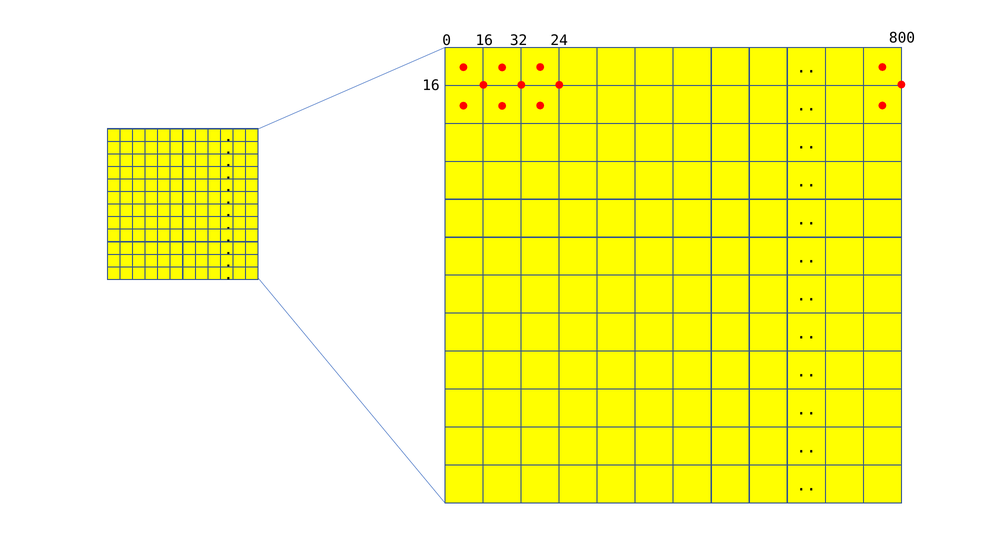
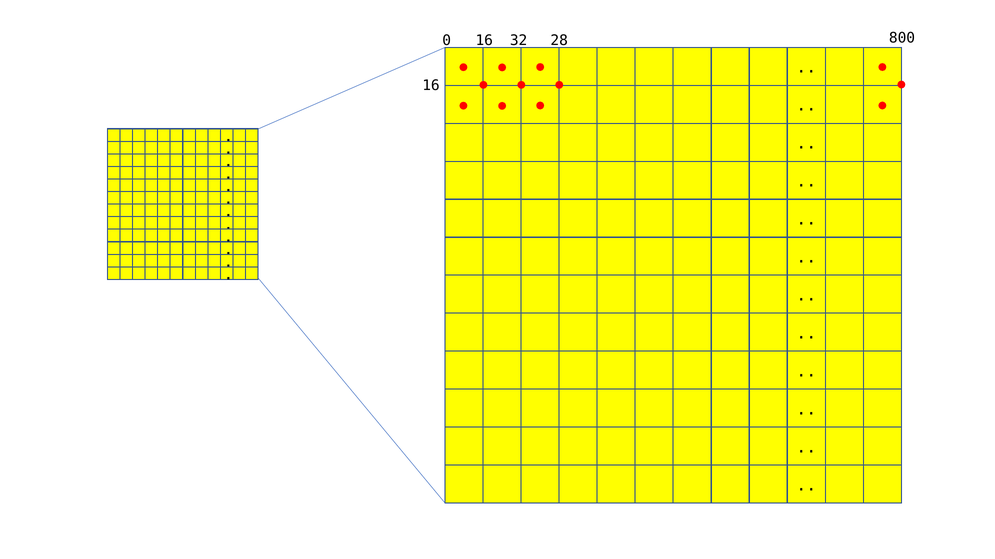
24: 24 -> 28 (559, 40)
